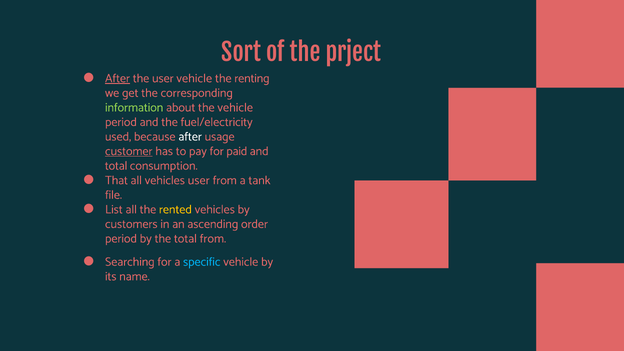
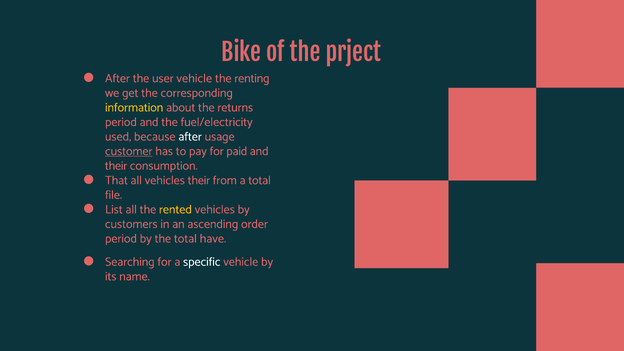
Sort: Sort -> Bike (241, 53)
After underline: present -> none (118, 78)
information colour: light green -> yellow (134, 107)
the vehicle: vehicle -> returns (235, 107)
total: total -> their (116, 166)
vehicles user: user -> their (199, 180)
a tank: tank -> total (260, 180)
total from: from -> have (213, 238)
specific colour: light blue -> white (202, 262)
